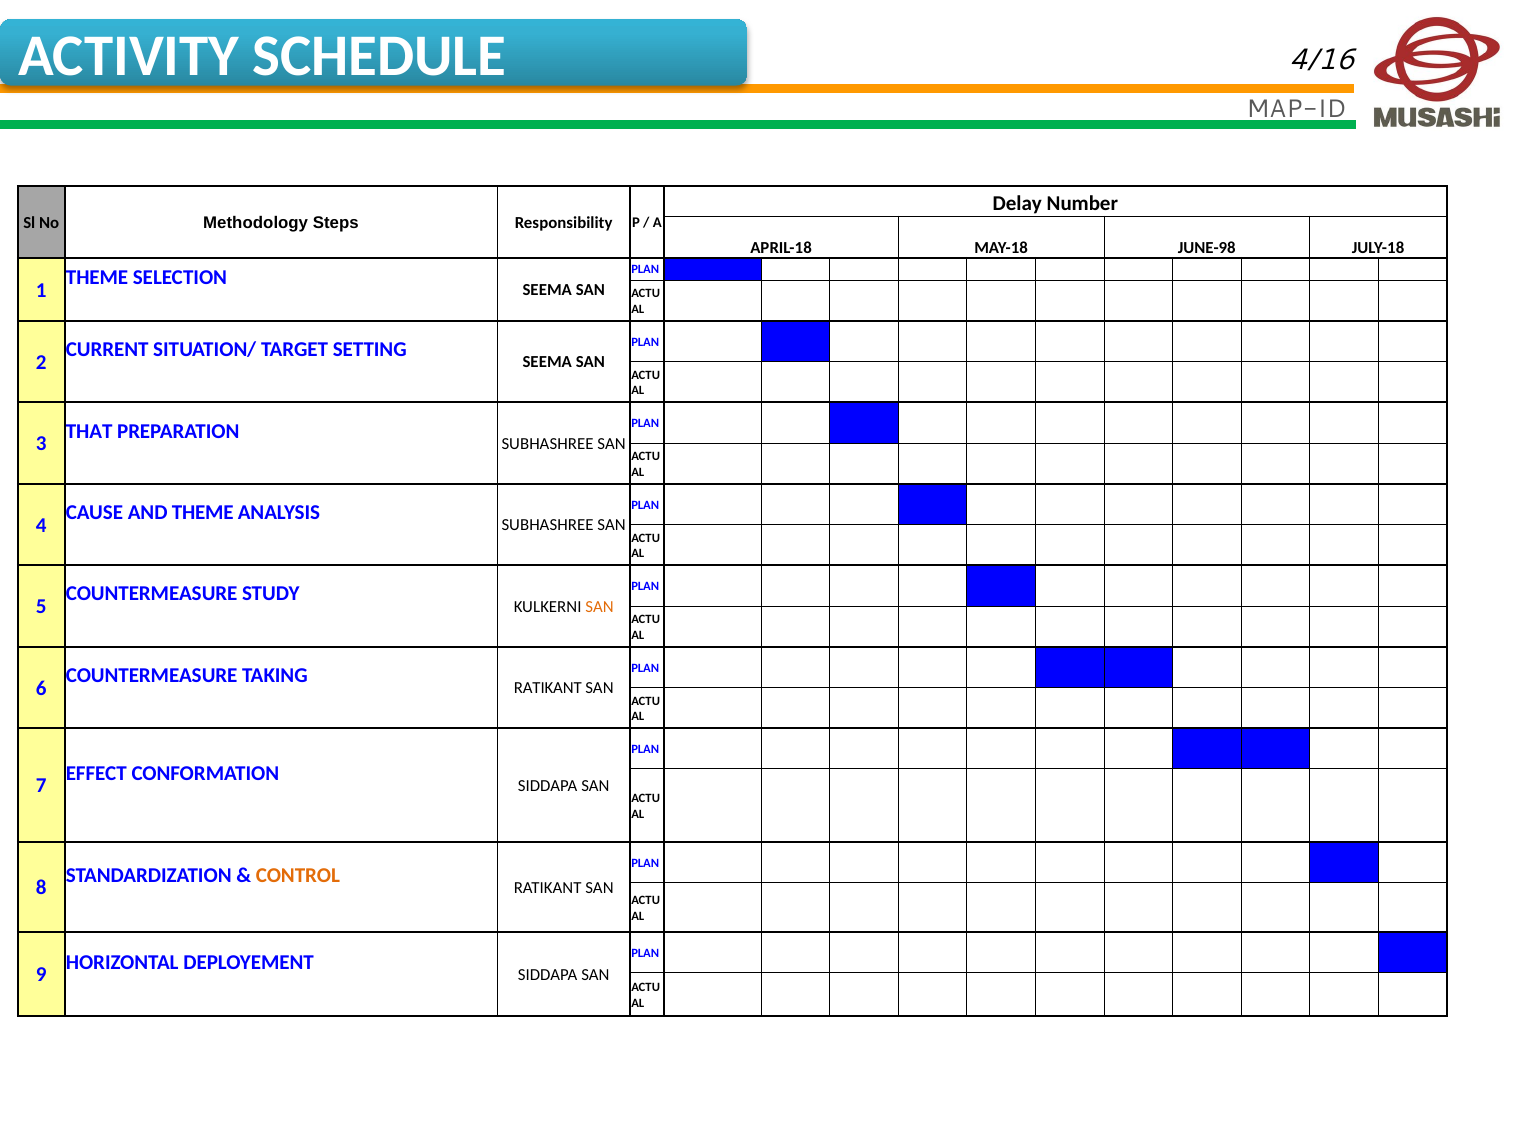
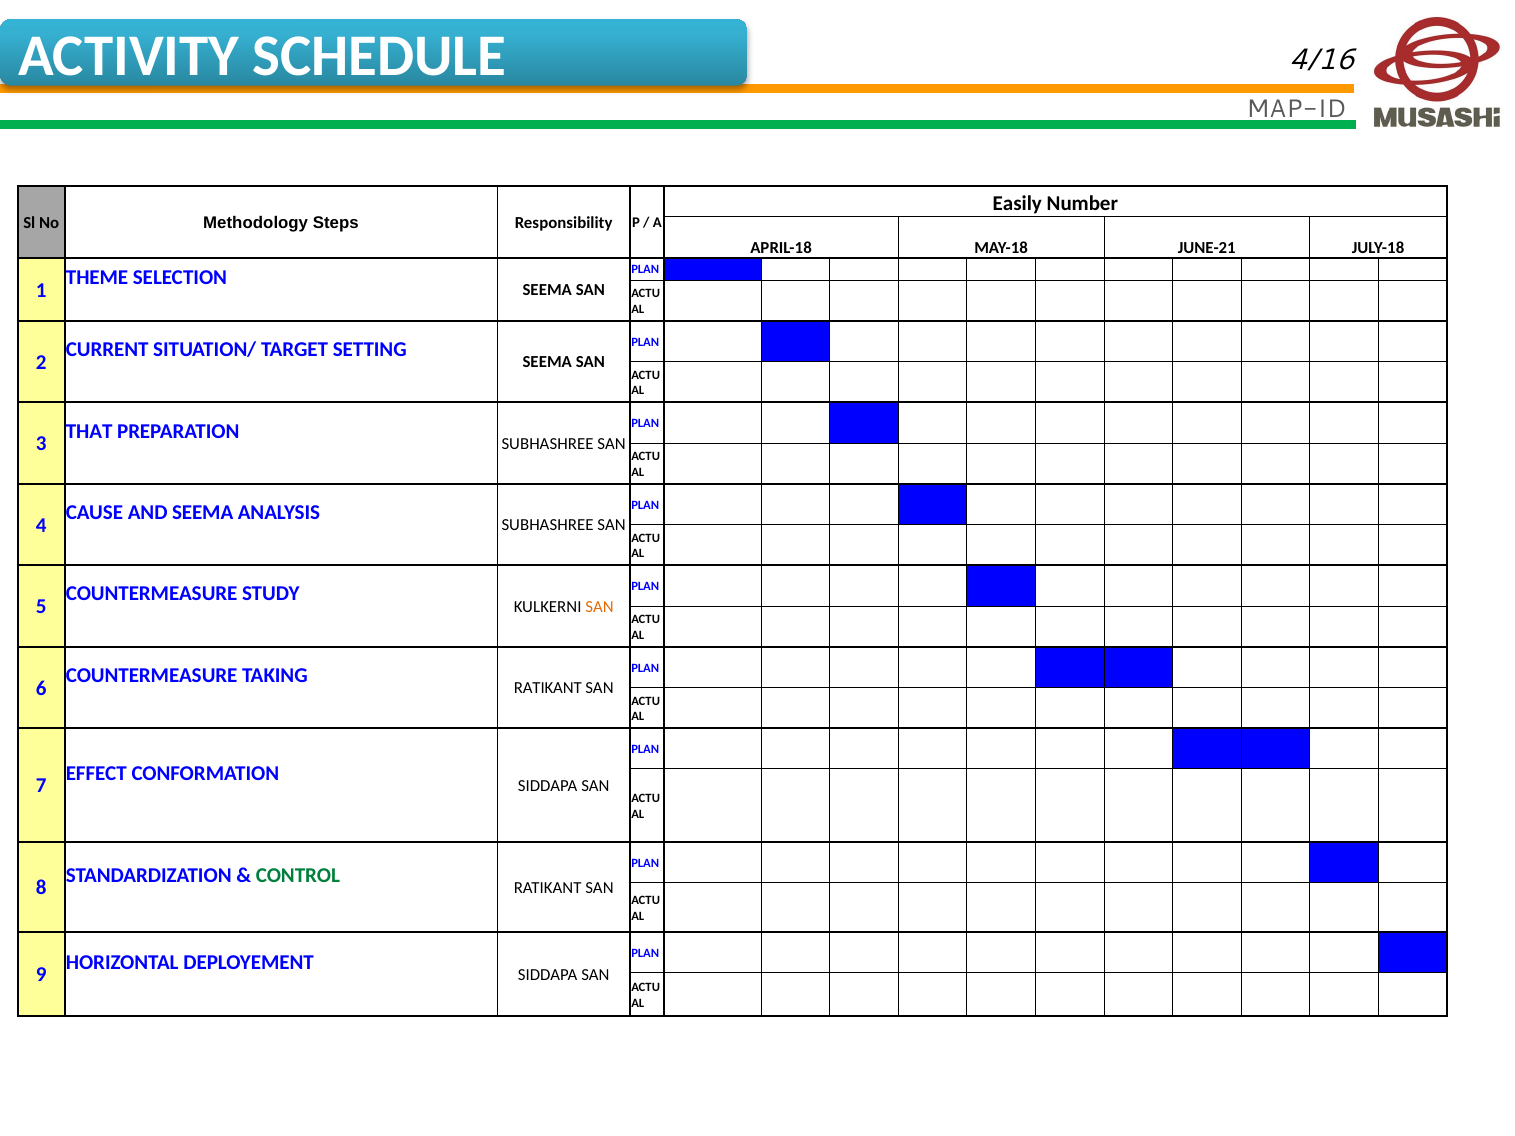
Delay: Delay -> Easily (1017, 204)
JUNE-98: JUNE-98 -> JUNE-21 (1207, 248)
AND THEME: THEME -> SEEMA (203, 513)
CONTROL colour: orange -> green (298, 875)
